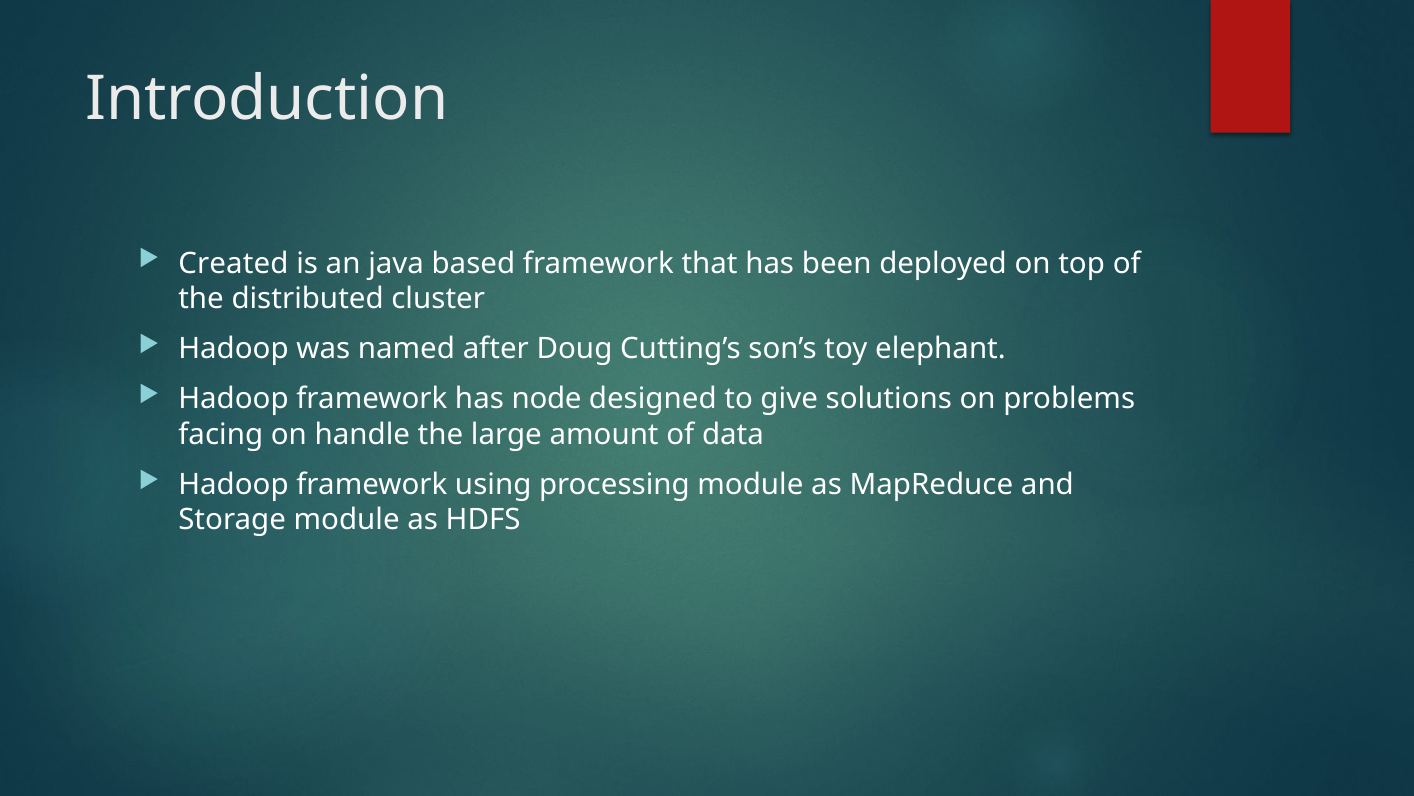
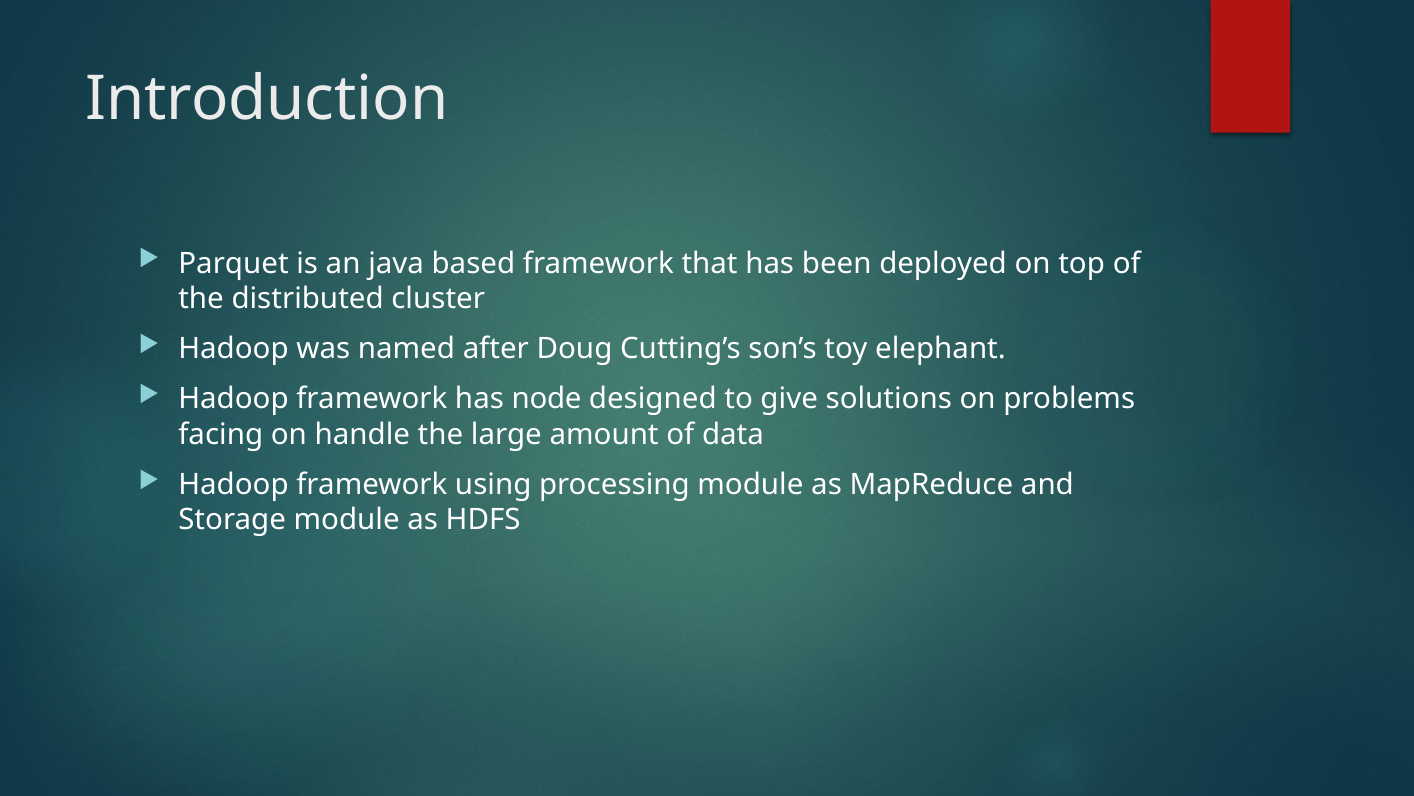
Created: Created -> Parquet (234, 263)
